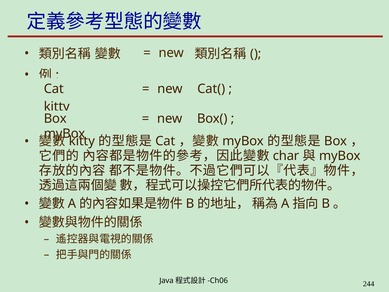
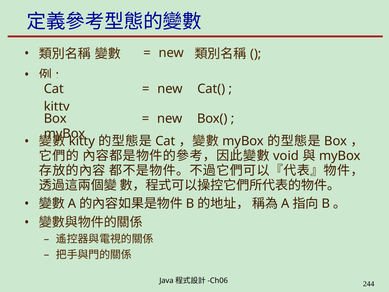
char: char -> void (286, 156)
